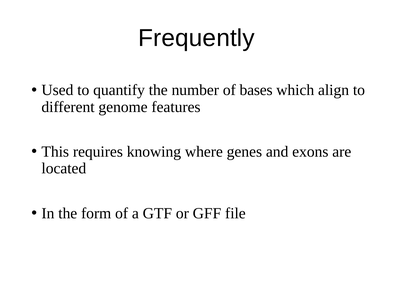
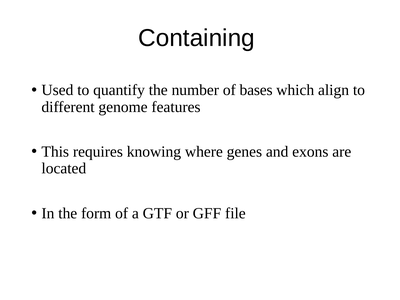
Frequently: Frequently -> Containing (197, 38)
